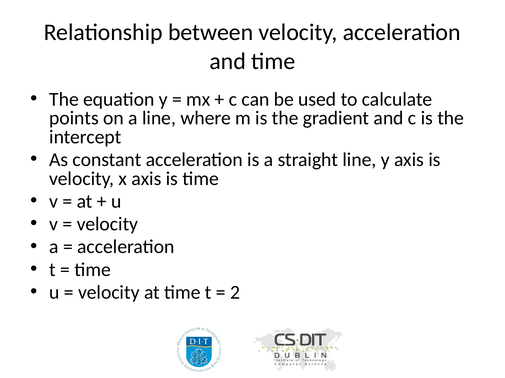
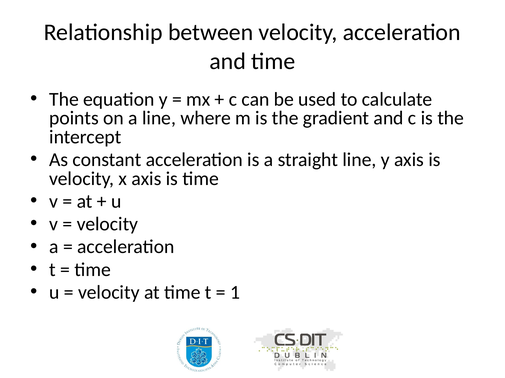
2: 2 -> 1 (235, 293)
